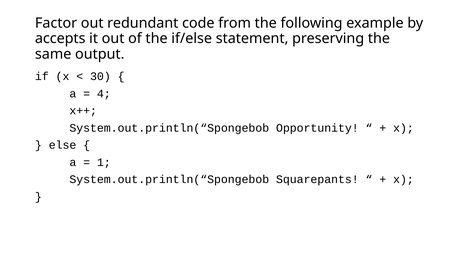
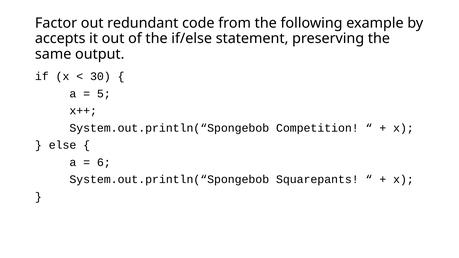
4: 4 -> 5 (104, 94)
Opportunity: Opportunity -> Competition (317, 128)
1: 1 -> 6 (104, 162)
